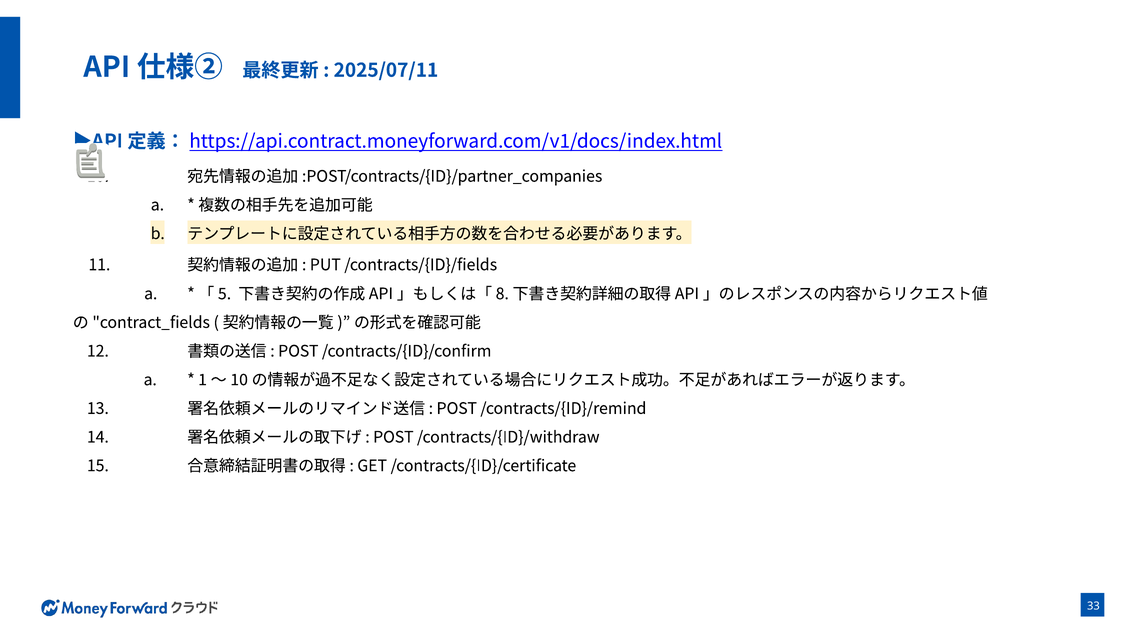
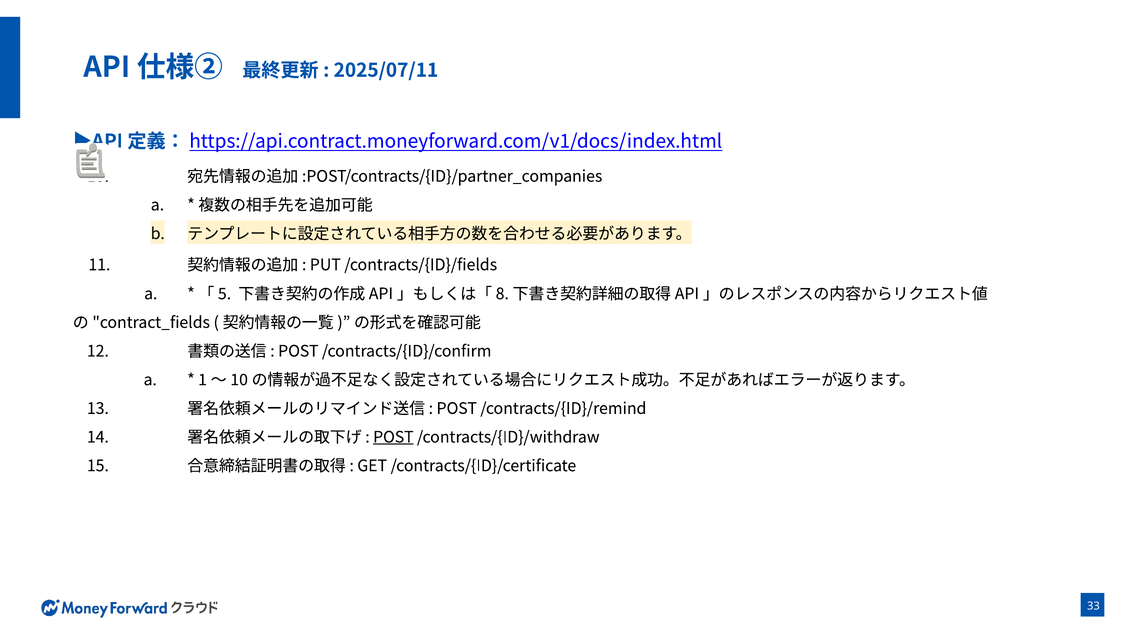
POST underline: none -> present (393, 437)
